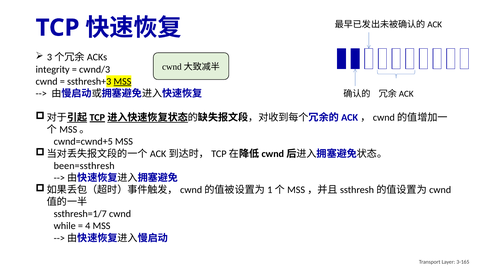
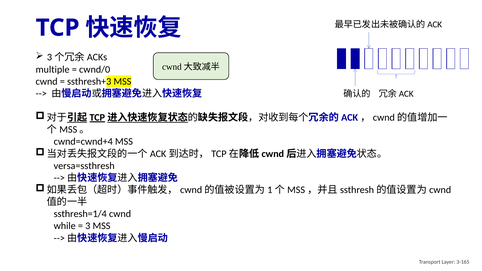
integrity: integrity -> multiple (53, 69)
cwnd/3: cwnd/3 -> cwnd/0 (95, 69)
MSS underline: present -> none (122, 81)
cwnd=cwnd+5: cwnd=cwnd+5 -> cwnd=cwnd+4 (83, 142)
been=ssthresh: been=ssthresh -> versa=ssthresh (84, 166)
ssthresh=1/7: ssthresh=1/7 -> ssthresh=1/4 (80, 214)
4: 4 -> 3 (88, 226)
